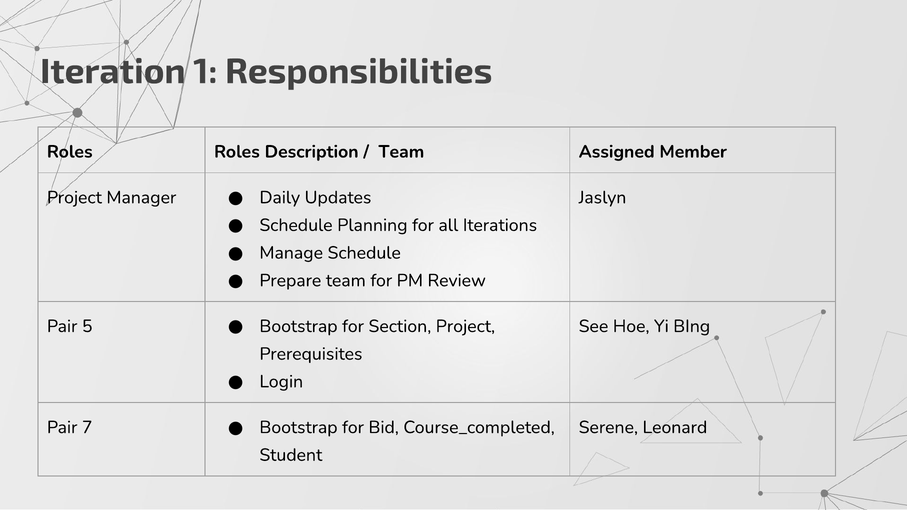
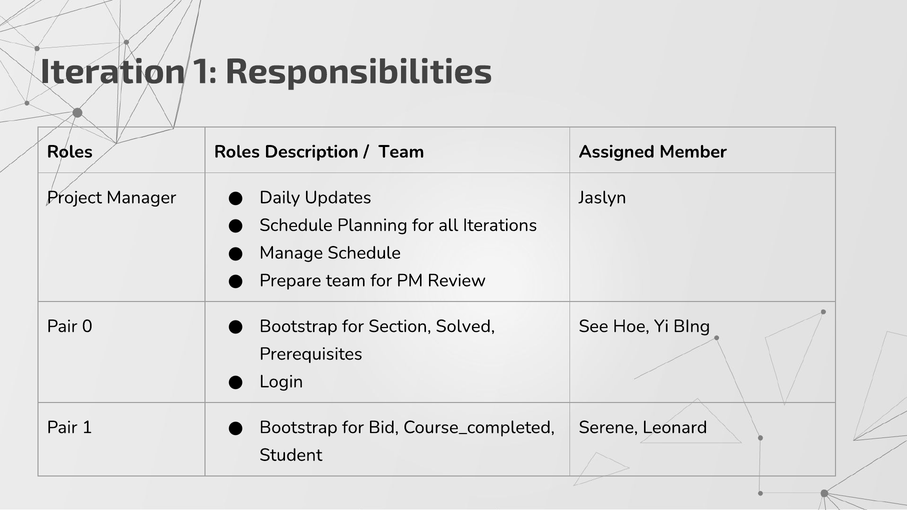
5: 5 -> 0 (87, 326)
Section Project: Project -> Solved (465, 326)
Pair 7: 7 -> 1 (87, 427)
